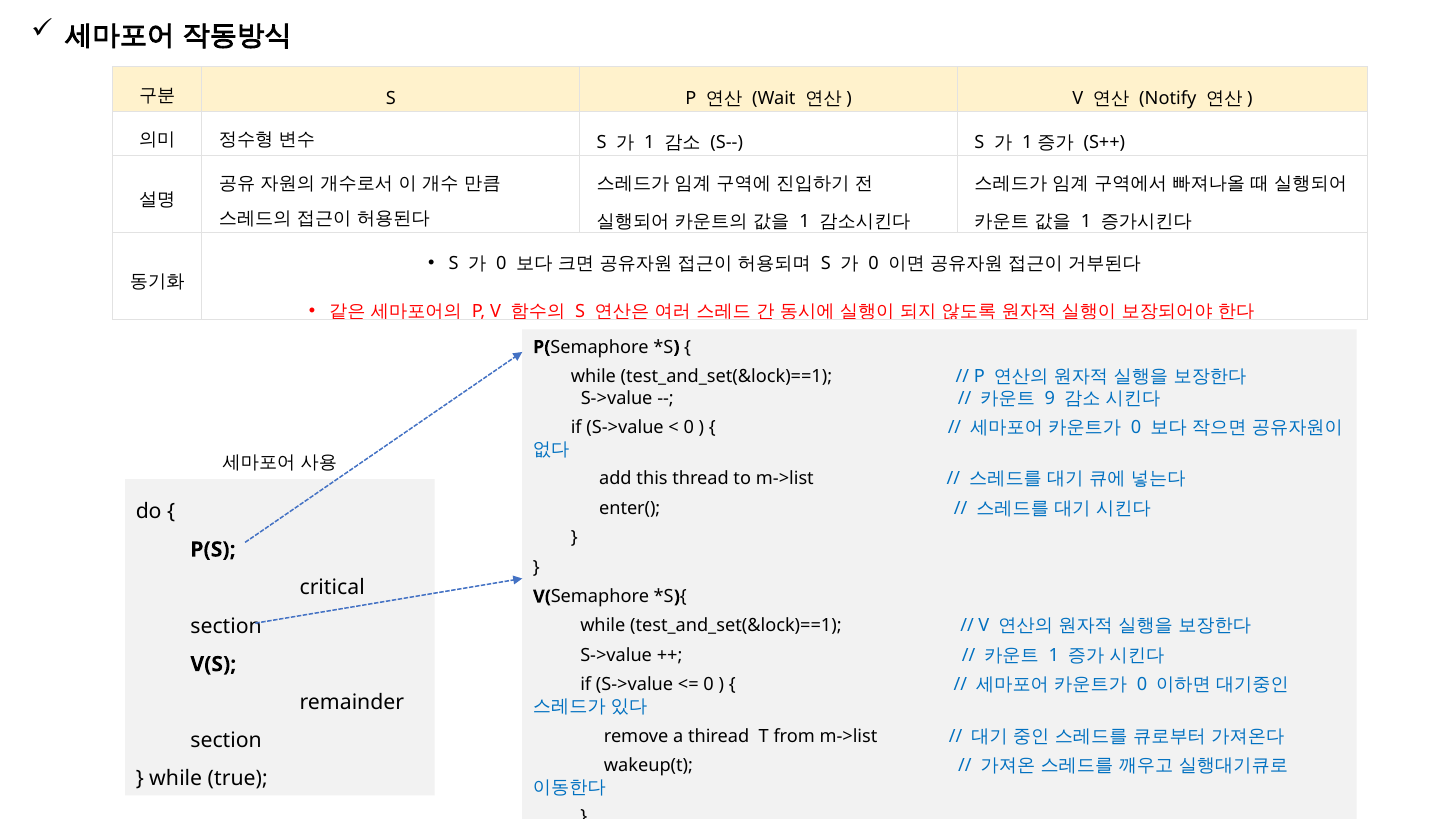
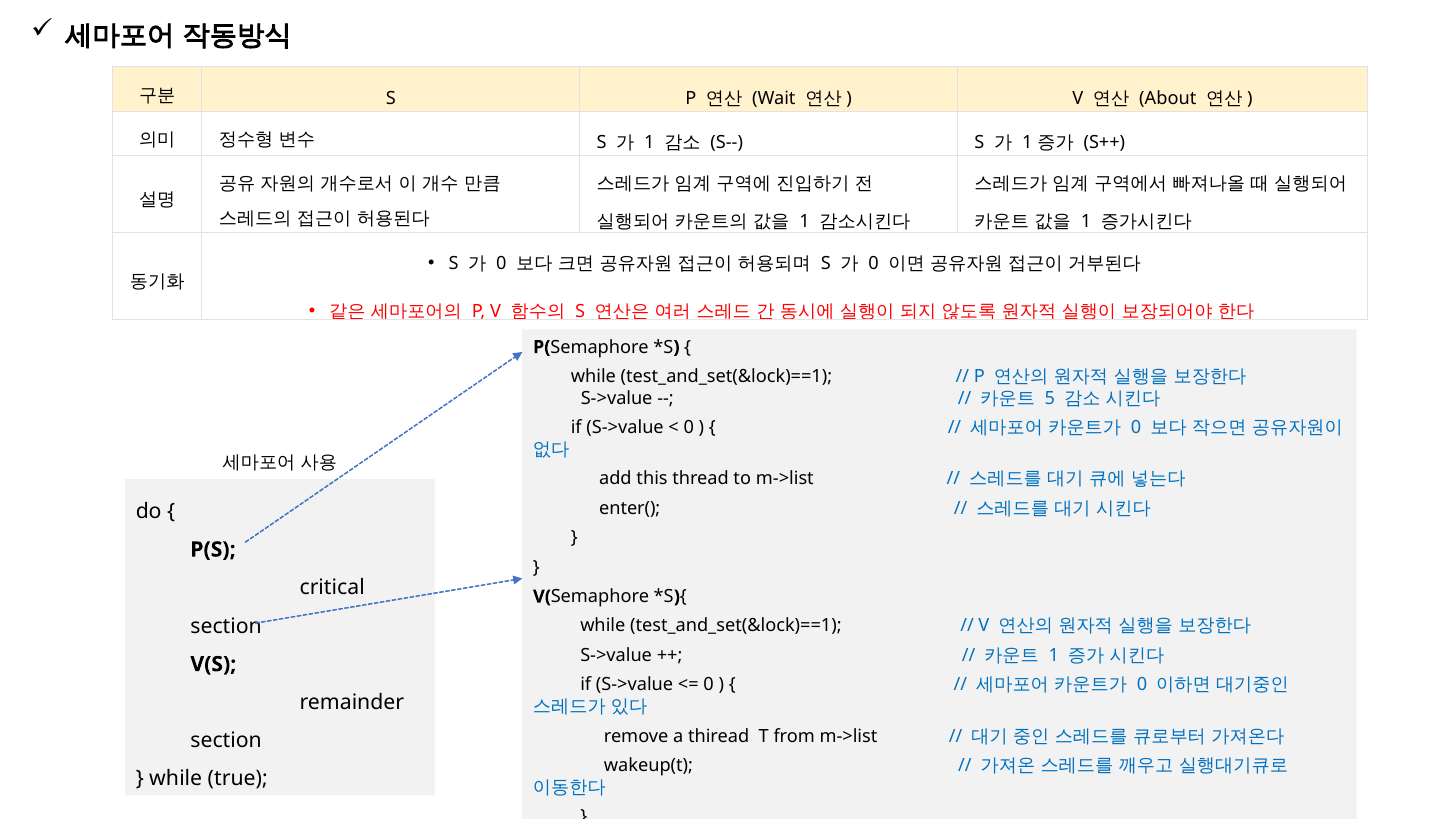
Notify: Notify -> About (1168, 98)
9: 9 -> 5 (1050, 398)
